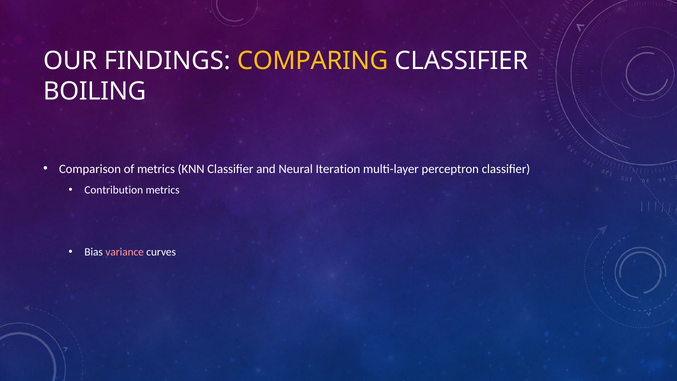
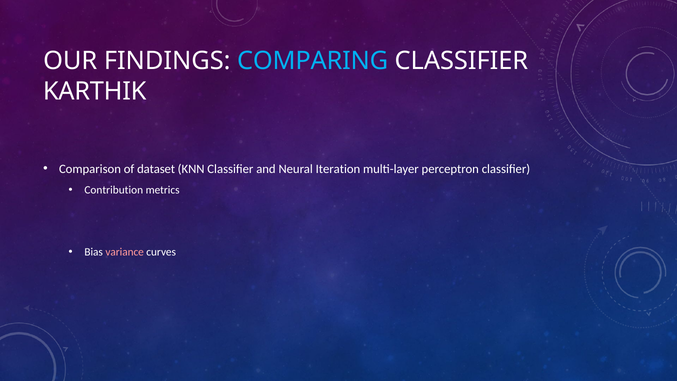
COMPARING colour: yellow -> light blue (313, 61)
BOILING: BOILING -> KARTHIK (95, 91)
of metrics: metrics -> dataset (156, 169)
